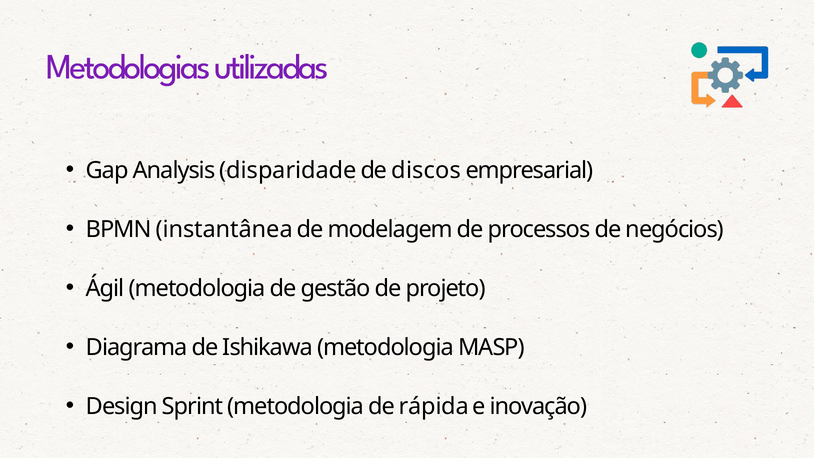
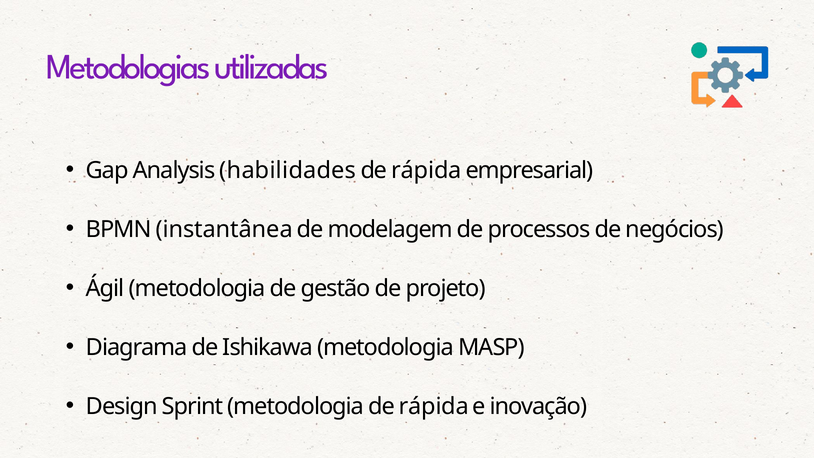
disparidade: disparidade -> habilidades (288, 170)
discos: discos -> rápida (427, 170)
